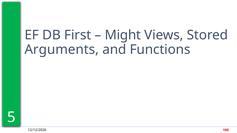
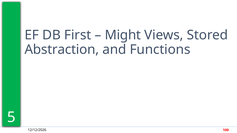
Arguments: Arguments -> Abstraction (62, 50)
